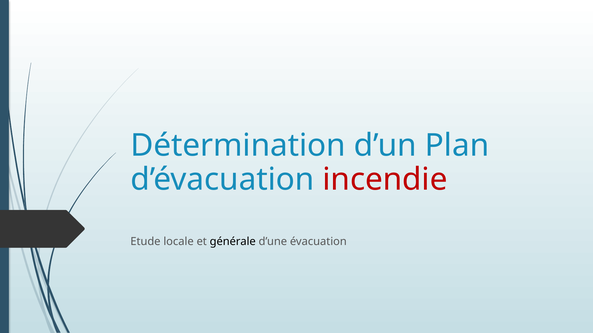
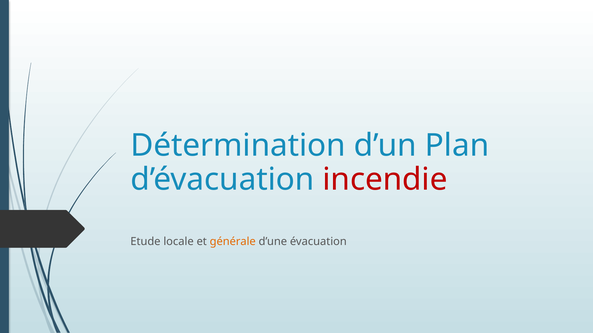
générale colour: black -> orange (233, 242)
